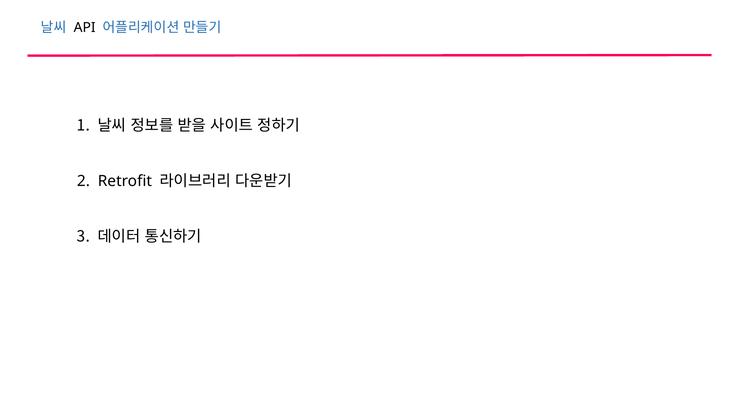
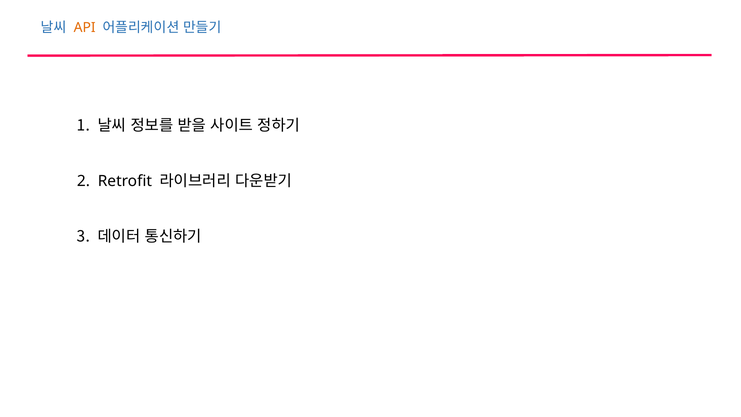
API colour: black -> orange (85, 28)
